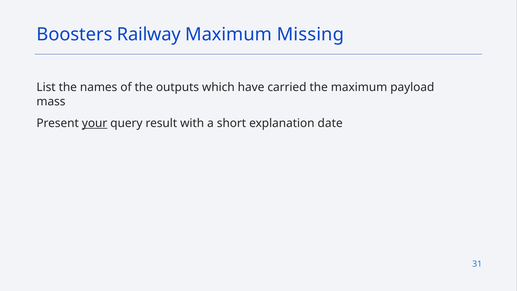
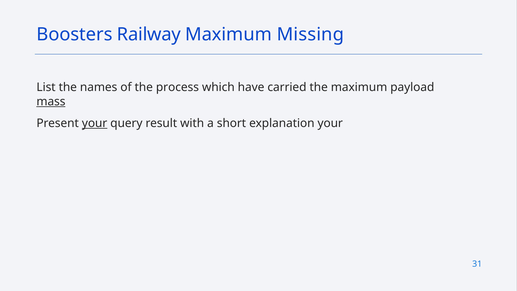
outputs: outputs -> process (177, 87)
mass underline: none -> present (51, 101)
explanation date: date -> your (330, 123)
